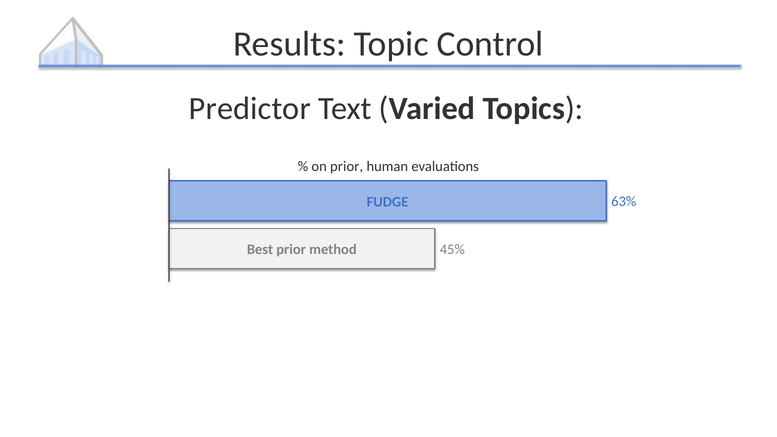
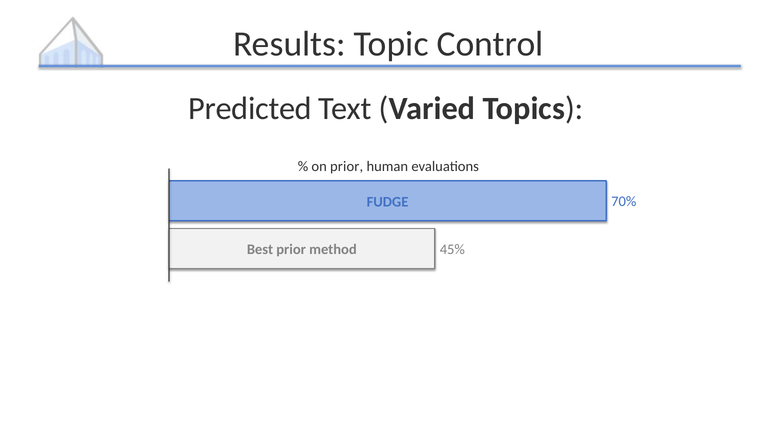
Predictor: Predictor -> Predicted (250, 109)
63%: 63% -> 70% (624, 202)
